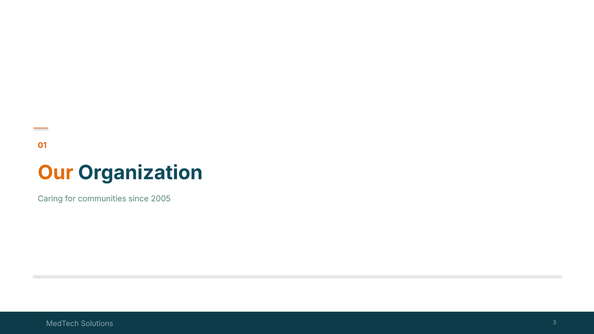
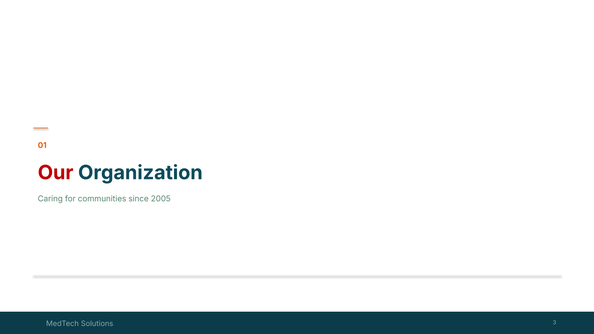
Our colour: orange -> red (56, 173)
